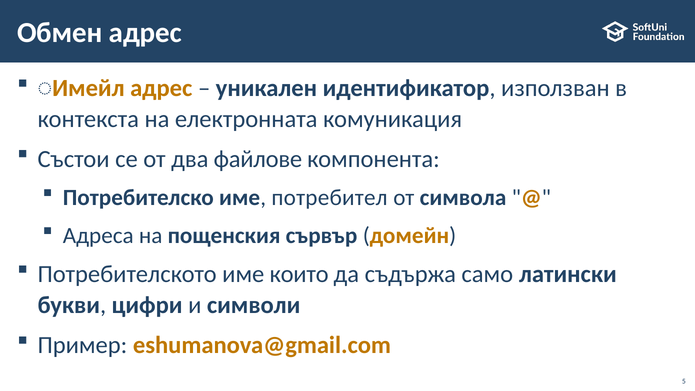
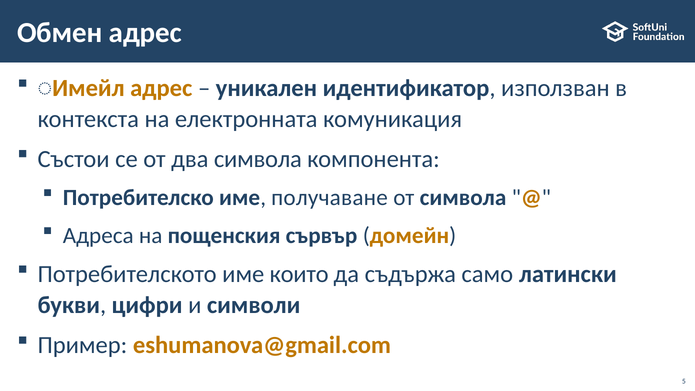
два файлове: файлове -> символа (258, 159)
потребител: потребител -> получаване (330, 198)
